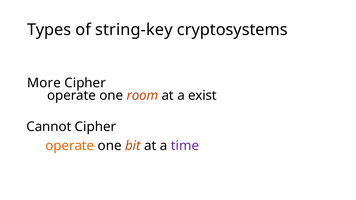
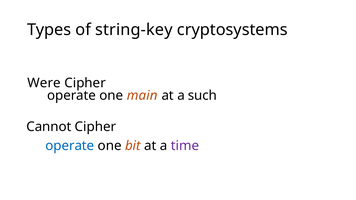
More: More -> Were (44, 83)
room: room -> main (142, 96)
exist: exist -> such (202, 96)
operate colour: orange -> blue (70, 146)
